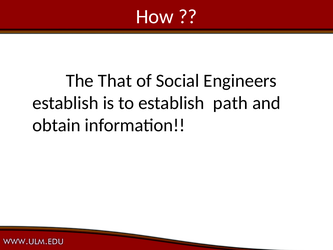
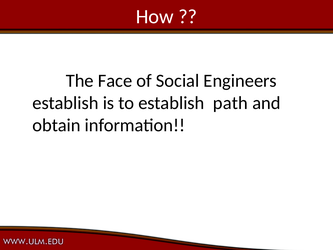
That: That -> Face (115, 81)
